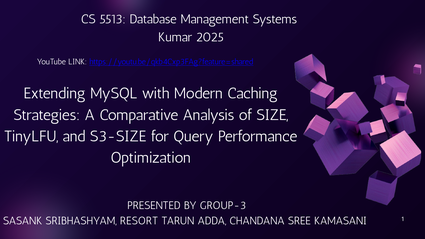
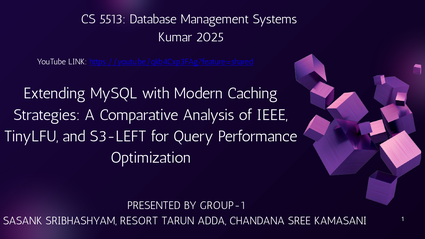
SIZE: SIZE -> IEEE (272, 115)
S3-SIZE: S3-SIZE -> S3-LEFT (118, 136)
GROUP-3: GROUP-3 -> GROUP-1 (223, 206)
